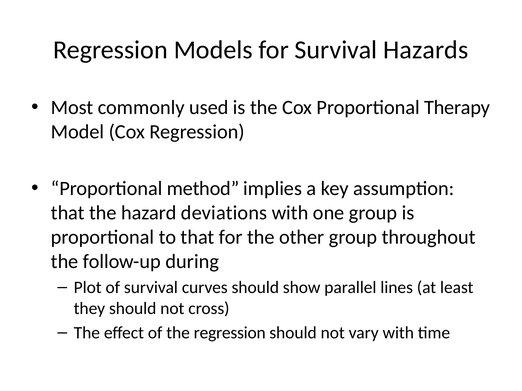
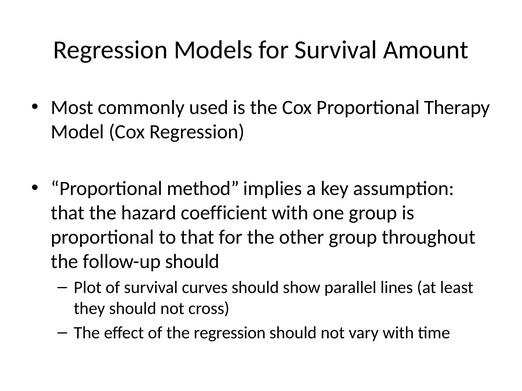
Hazards: Hazards -> Amount (426, 50)
deviations: deviations -> coefficient (224, 213)
follow-up during: during -> should (192, 262)
